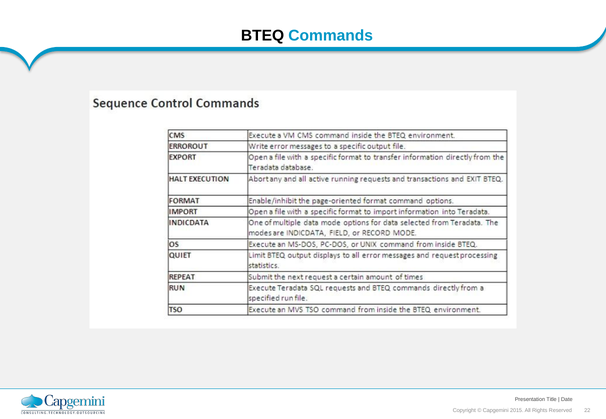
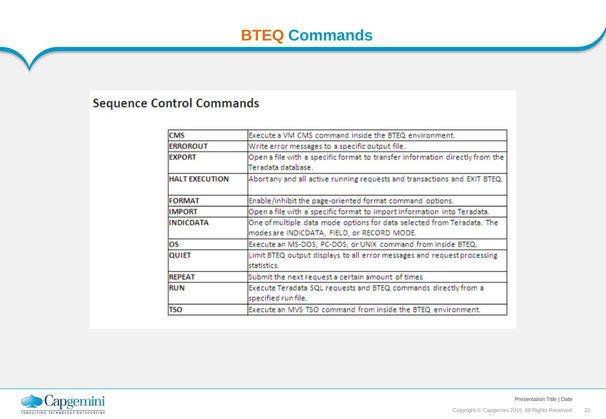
BTEQ colour: black -> orange (263, 36)
